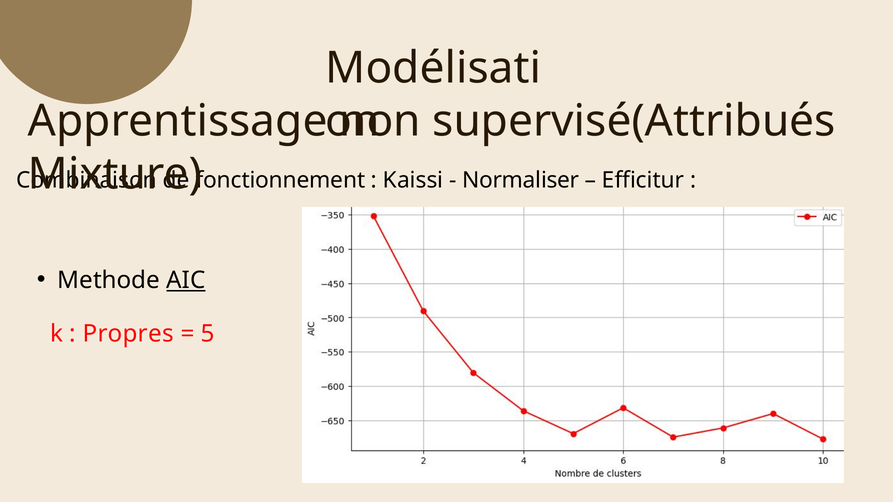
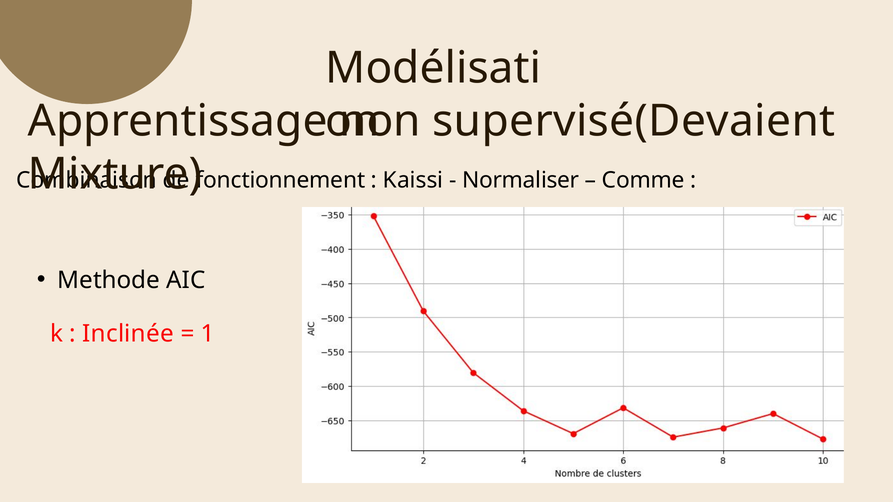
supervisé(Attribués: supervisé(Attribués -> supervisé(Devaient (634, 121)
Efficitur: Efficitur -> Comme (643, 180)
AIC underline: present -> none (186, 280)
Propres: Propres -> Inclinée (128, 334)
5: 5 -> 1 (208, 334)
